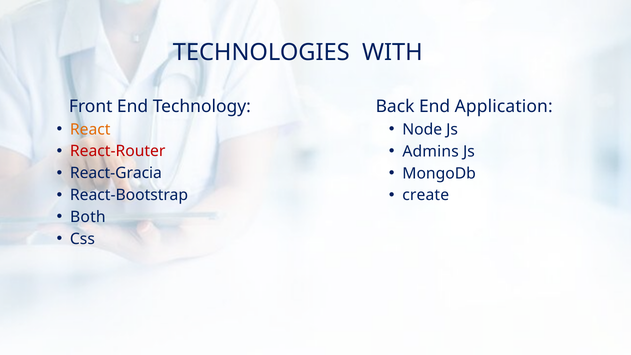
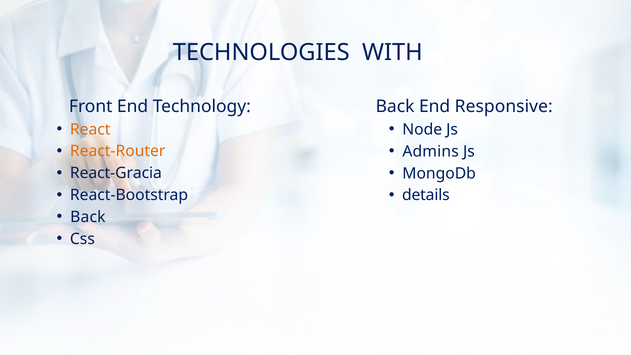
Application: Application -> Responsive (504, 106)
React-Router colour: red -> orange (118, 151)
create: create -> details (426, 195)
Both: Both -> Back (88, 217)
